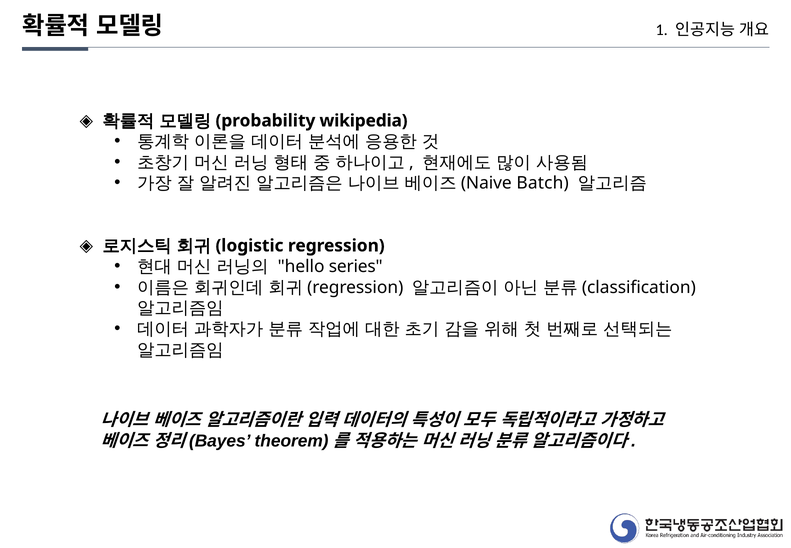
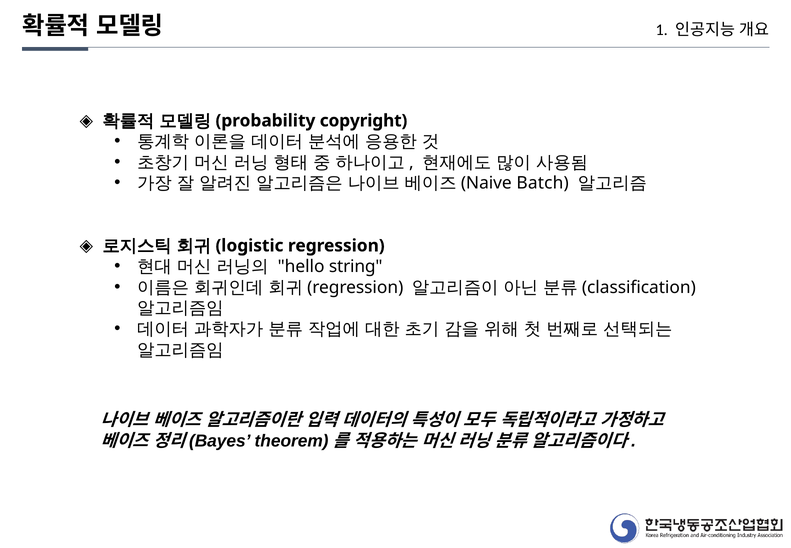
wikipedia: wikipedia -> copyright (364, 121)
series: series -> string (356, 266)
